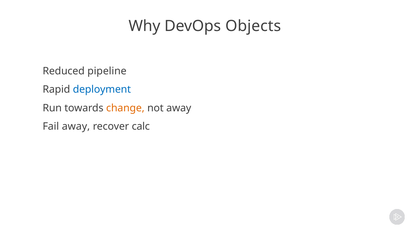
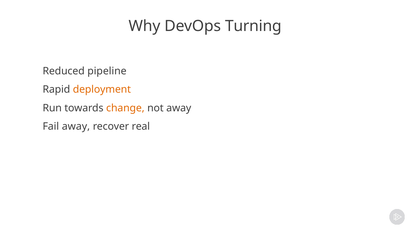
Objects: Objects -> Turning (253, 26)
deployment colour: blue -> orange (102, 90)
calc: calc -> real (141, 127)
